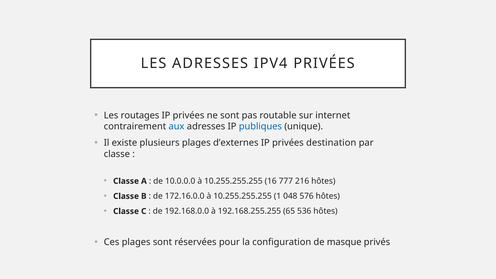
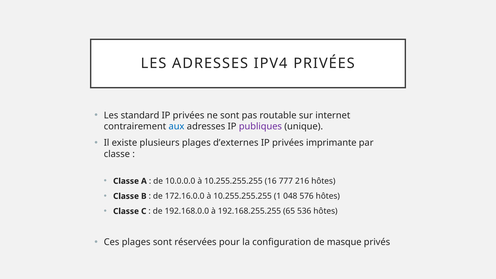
routages: routages -> standard (140, 115)
publiques colour: blue -> purple (260, 127)
destination: destination -> imprimante (331, 143)
